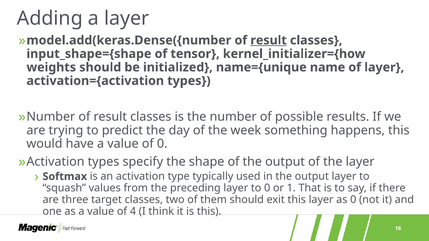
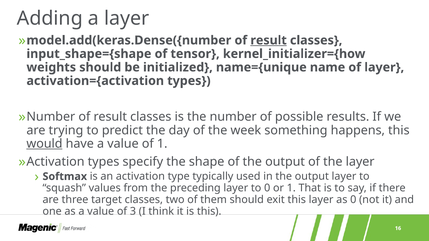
would underline: none -> present (44, 144)
of 0: 0 -> 1 (162, 144)
4: 4 -> 3 (133, 211)
